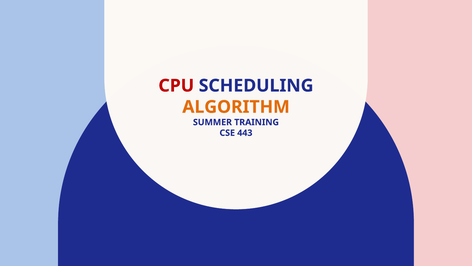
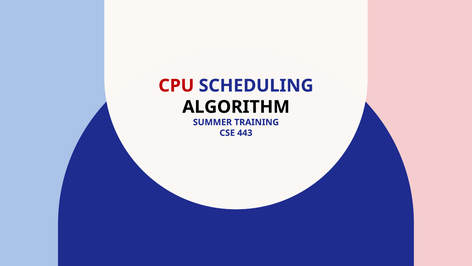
ALGORITHM colour: orange -> black (236, 107)
